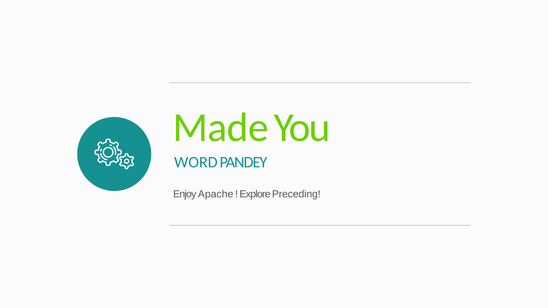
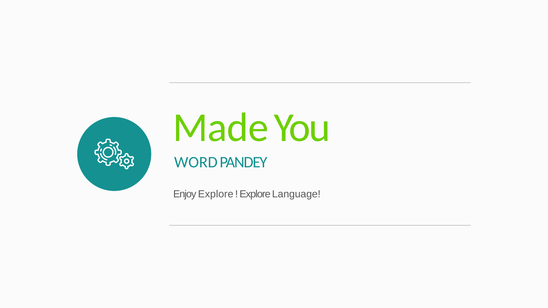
Enjoy Apache: Apache -> Explore (216, 194)
Preceding: Preceding -> Language (296, 194)
